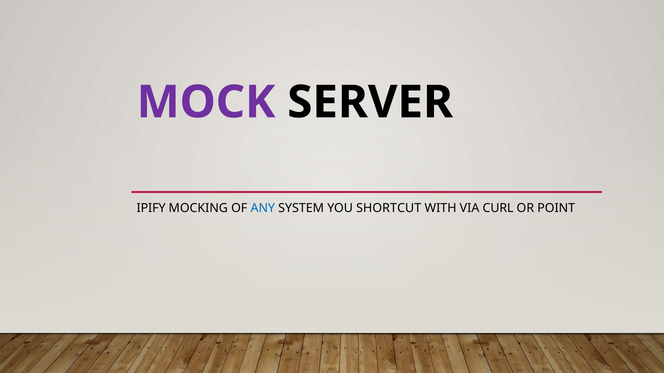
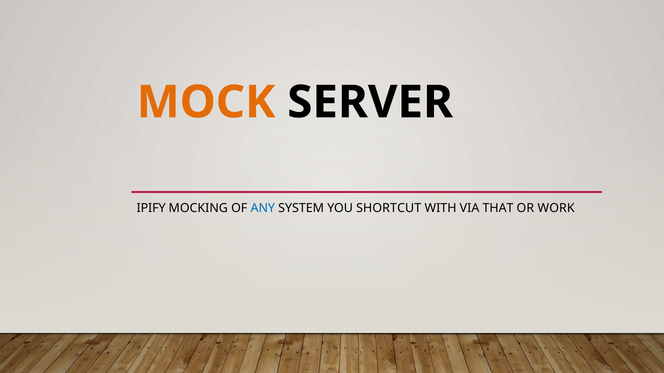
MOCK colour: purple -> orange (206, 102)
CURL: CURL -> THAT (498, 209)
POINT: POINT -> WORK (556, 209)
